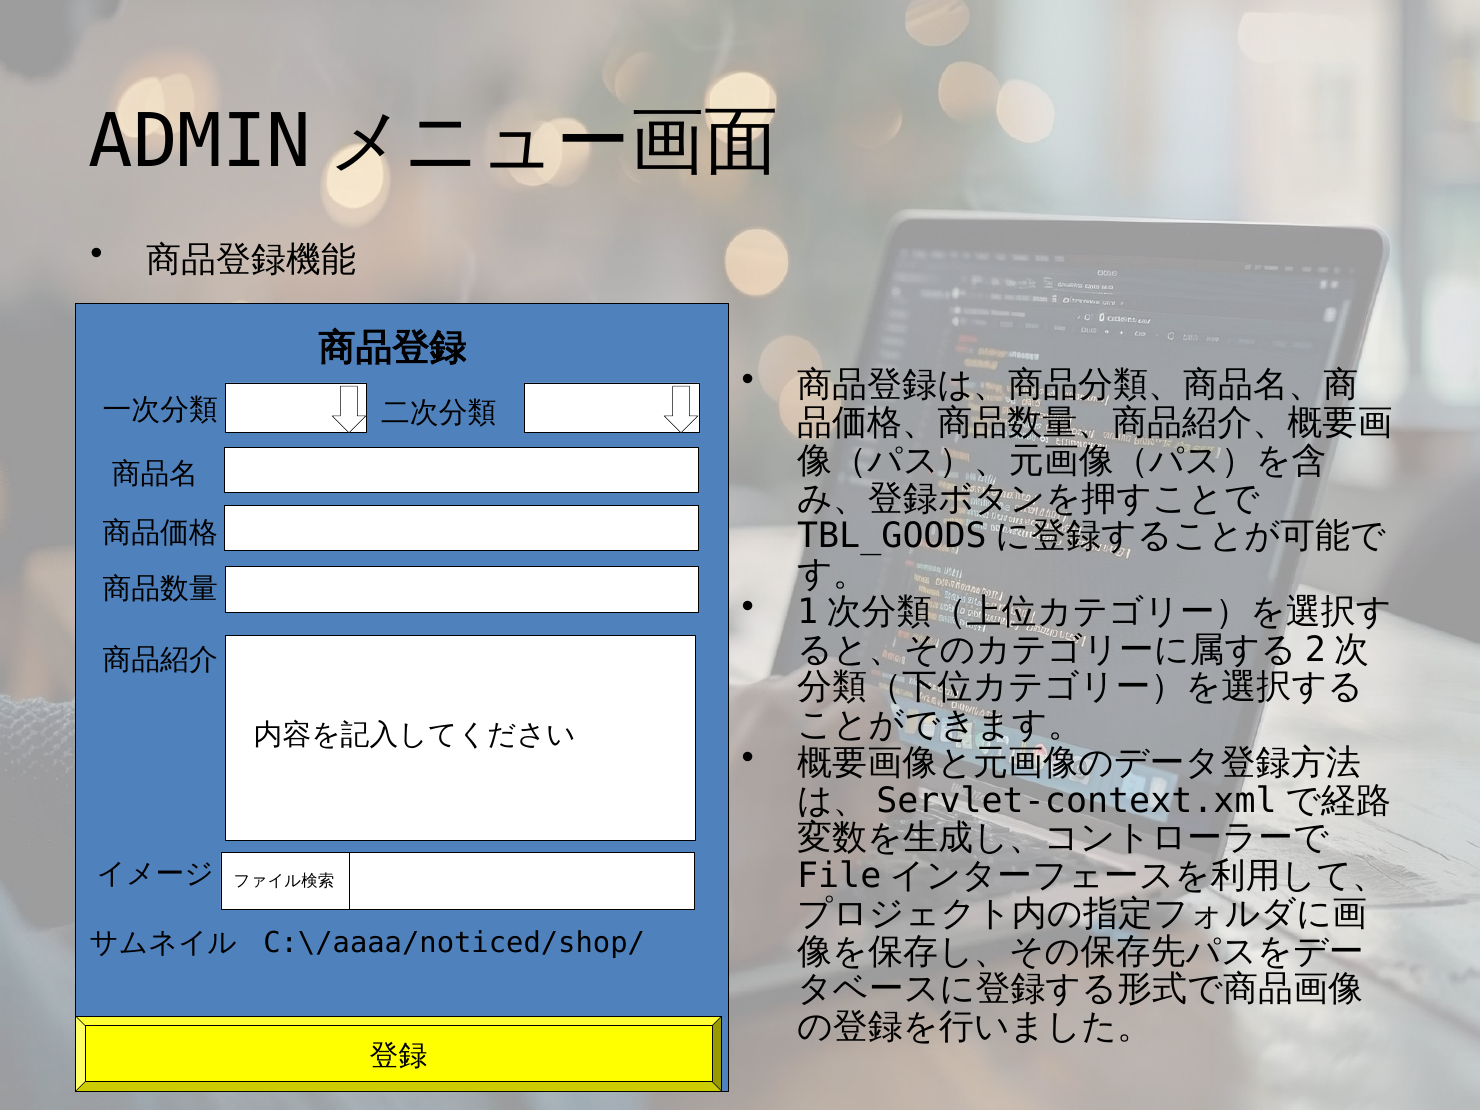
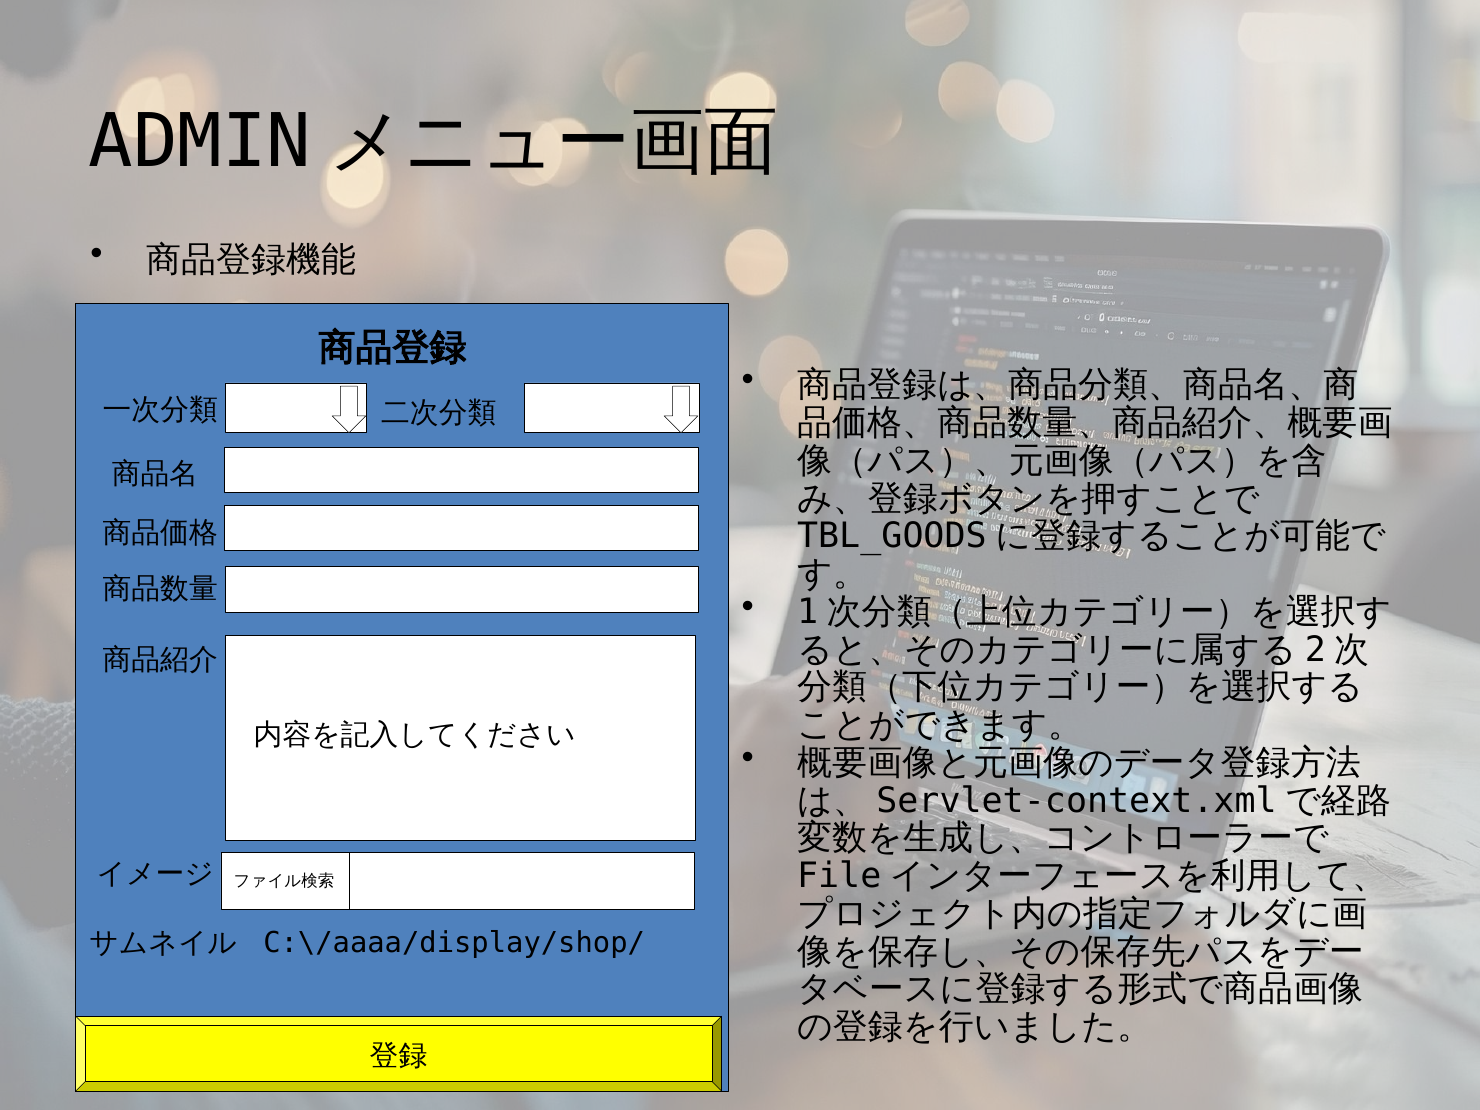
C:\/aaaa/noticed/shop/: C:\/aaaa/noticed/shop/ -> C:\/aaaa/display/shop/ (454, 943)
